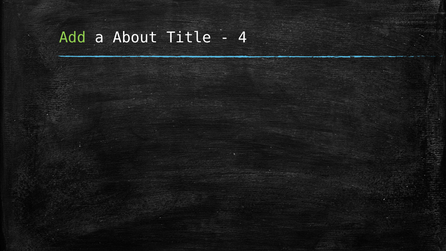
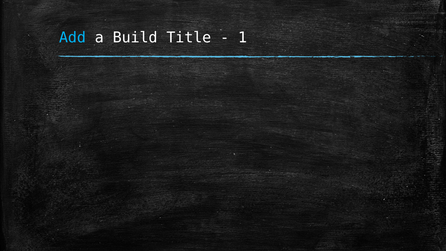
Add colour: light green -> light blue (72, 38)
About: About -> Build (135, 38)
4: 4 -> 1 (243, 38)
